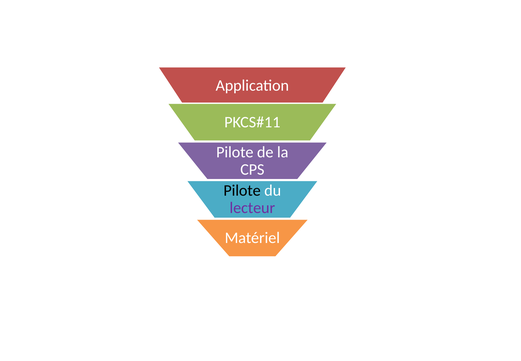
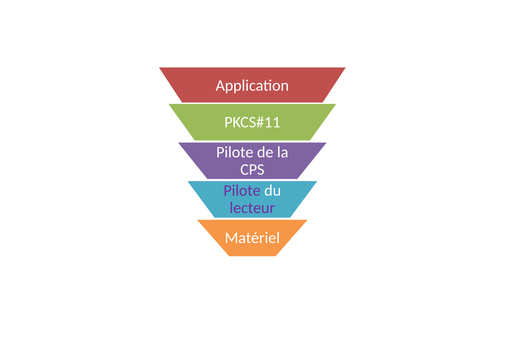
Pilote colour: black -> purple (242, 191)
